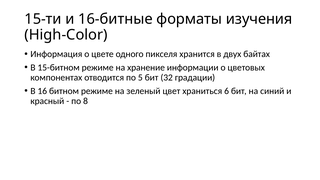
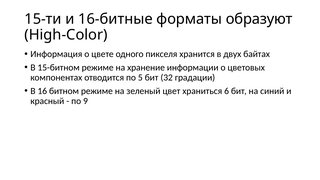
изучения: изучения -> образуют (259, 19)
8: 8 -> 9 (86, 101)
